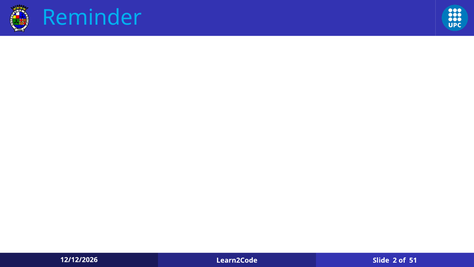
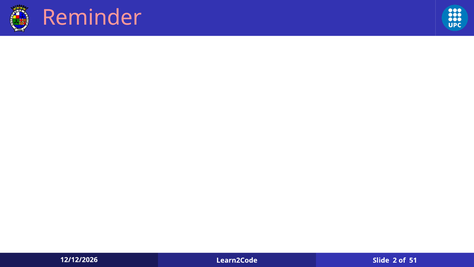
Reminder colour: light blue -> pink (92, 18)
